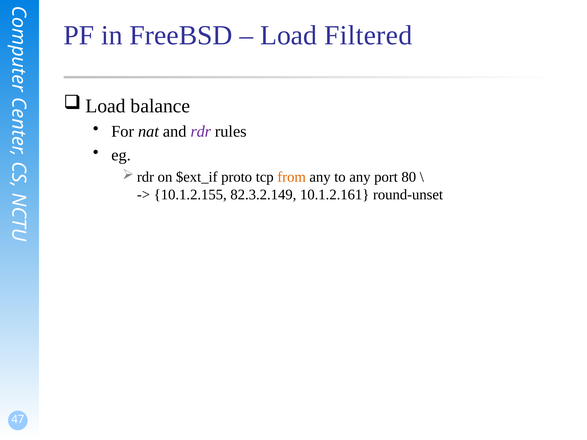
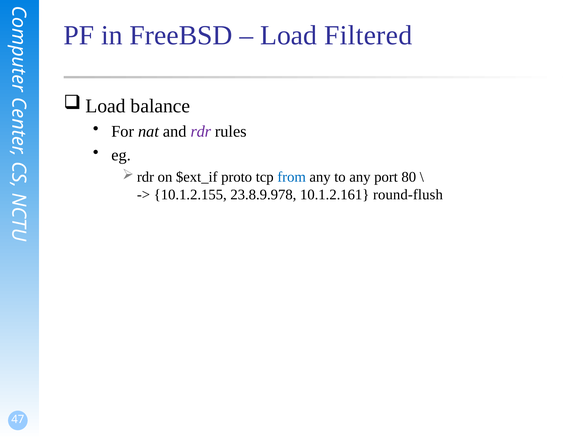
from colour: orange -> blue (292, 177)
82.3.2.149: 82.3.2.149 -> 23.8.9.978 (263, 195)
round-unset: round-unset -> round-flush (408, 195)
